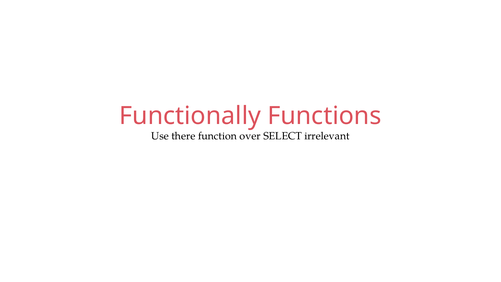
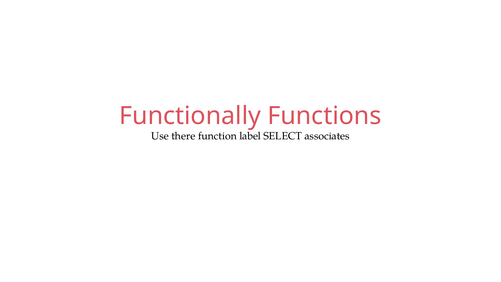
over: over -> label (250, 136)
irrelevant: irrelevant -> associates (327, 136)
